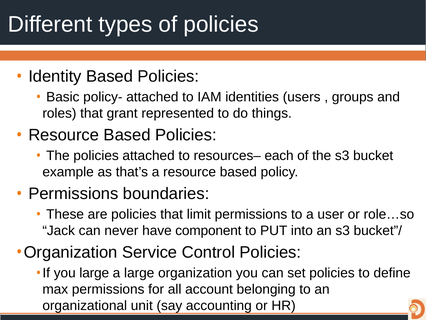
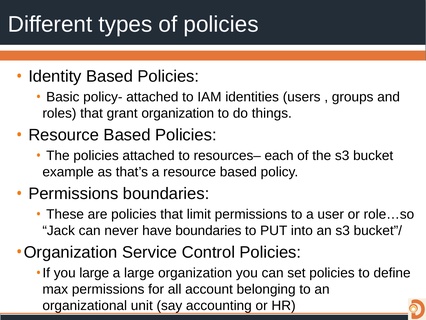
grant represented: represented -> organization (178, 113)
have component: component -> boundaries (208, 230)
